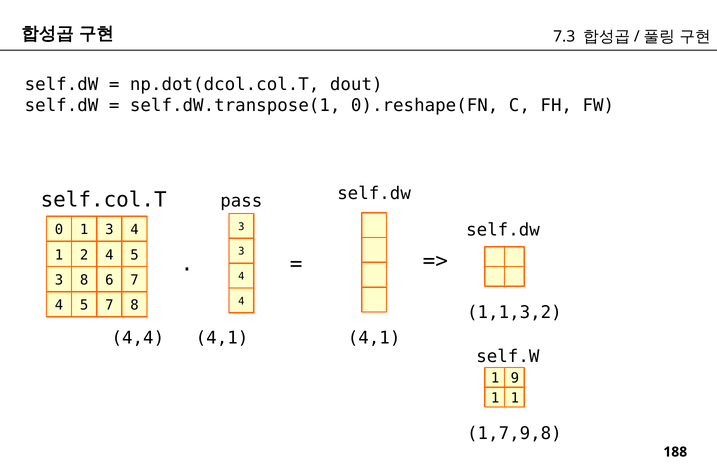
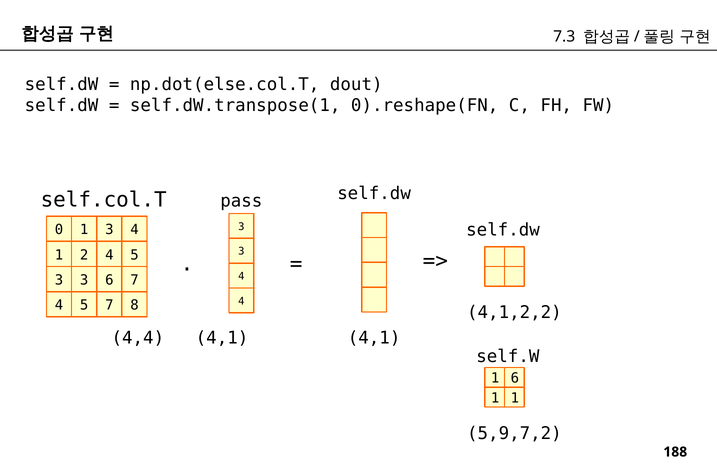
np.dot(dcol.col.T: np.dot(dcol.col.T -> np.dot(else.col.T (225, 85)
3 8: 8 -> 3 (84, 280)
1,1,3,2: 1,1,3,2 -> 4,1,2,2 (514, 313)
1 9: 9 -> 6 (515, 378)
1,7,9,8: 1,7,9,8 -> 5,9,7,2 (514, 433)
